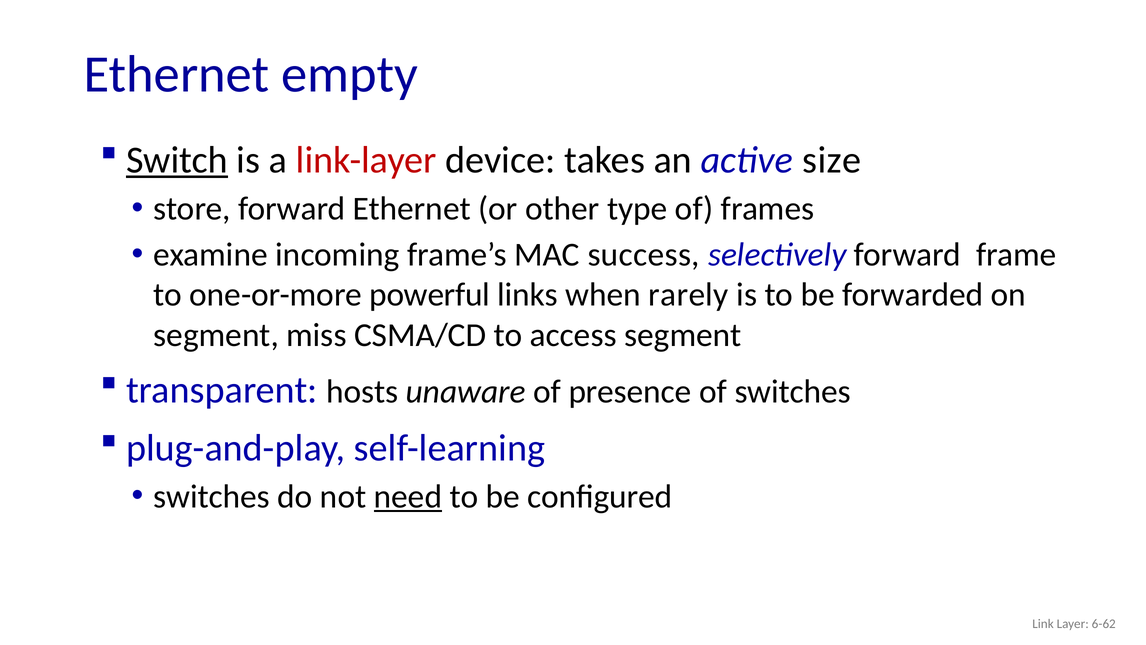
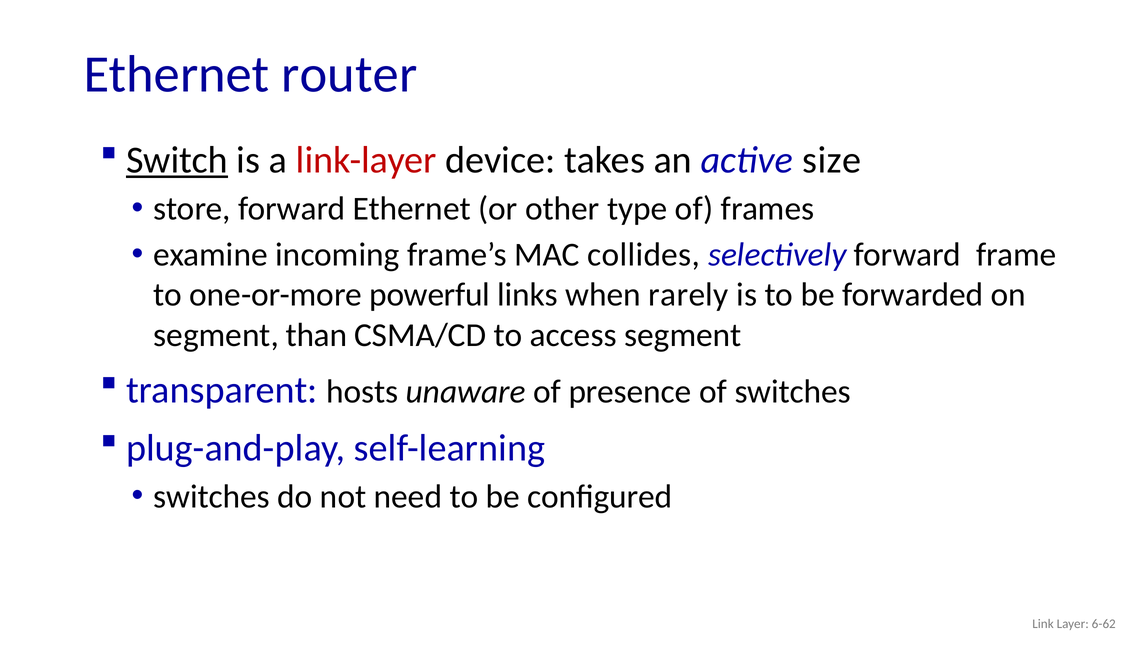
empty: empty -> router (349, 75)
success: success -> collides (644, 255)
miss: miss -> than (317, 335)
need underline: present -> none (408, 496)
